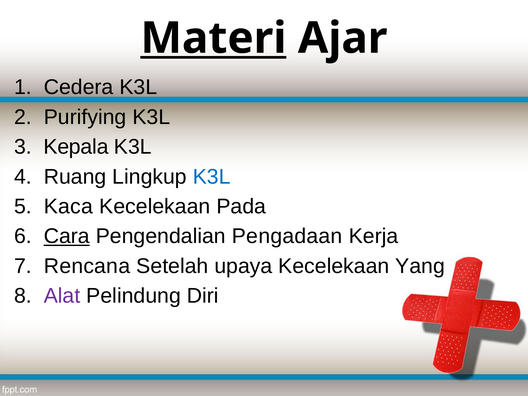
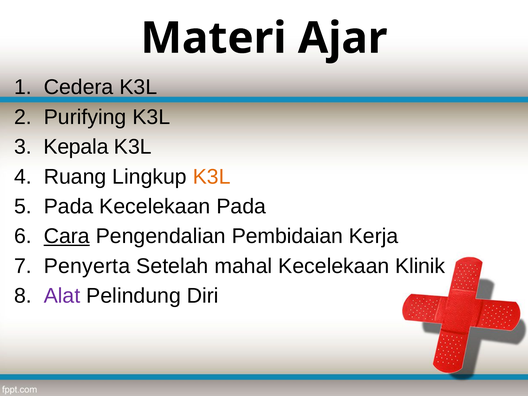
Materi underline: present -> none (213, 38)
K3L colour: blue -> orange (212, 177)
Kaca: Kaca -> Pada (69, 206)
Pengadaan: Pengadaan -> Pembidaian (287, 236)
Rencana: Rencana -> Penyerta (87, 266)
upaya: upaya -> mahal (243, 266)
Yang: Yang -> Klinik (420, 266)
